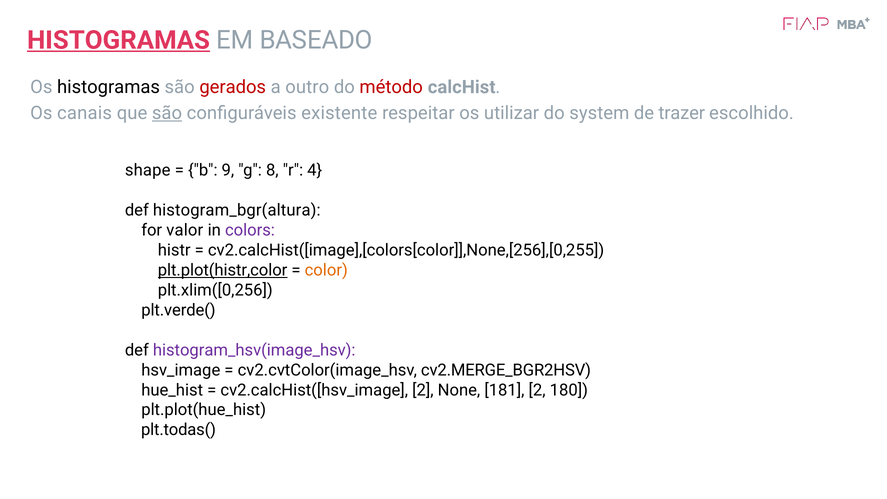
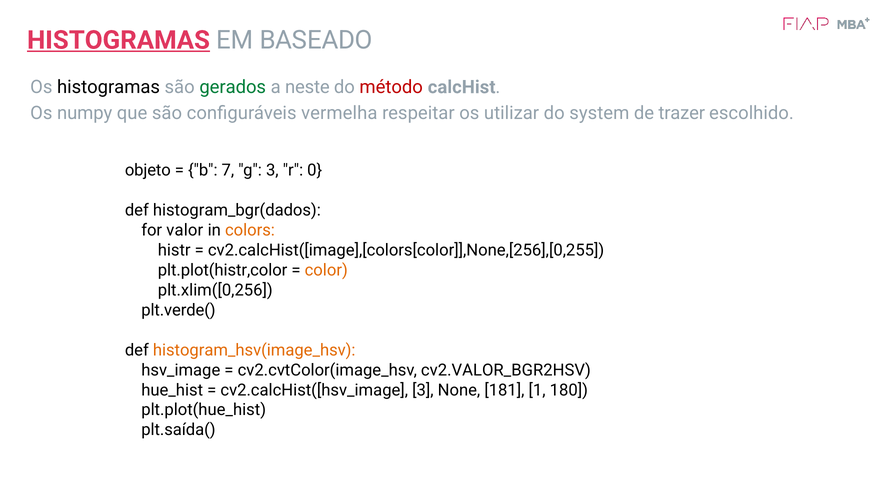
gerados colour: red -> green (233, 87)
outro: outro -> neste (307, 87)
canais: canais -> numpy (85, 113)
são underline: present -> none (167, 113)
existente: existente -> vermelha (339, 113)
shape: shape -> objeto (148, 170)
9: 9 -> 7 (228, 170)
g 8: 8 -> 3 (272, 170)
4: 4 -> 0 (315, 170)
histogram_bgr(altura: histogram_bgr(altura -> histogram_bgr(dados (237, 210)
colors colour: purple -> orange (250, 230)
plt.plot(histr,color underline: present -> none (223, 270)
histogram_hsv(image_hsv colour: purple -> orange (254, 350)
cv2.MERGE_BGR2HSV: cv2.MERGE_BGR2HSV -> cv2.VALOR_BGR2HSV (506, 370)
cv2.calcHist([hsv_image 2: 2 -> 3 (423, 390)
181 2: 2 -> 1 (537, 390)
plt.todas(: plt.todas( -> plt.saída( (178, 430)
